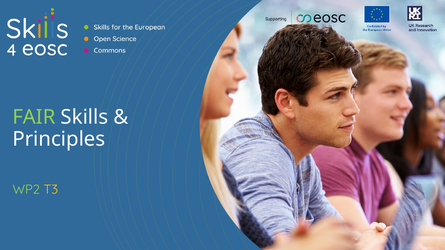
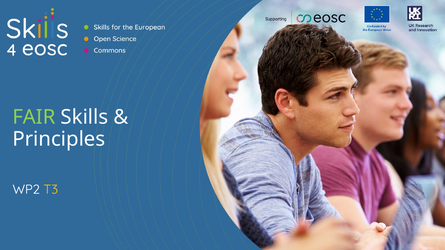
WP2 colour: light green -> white (26, 190)
